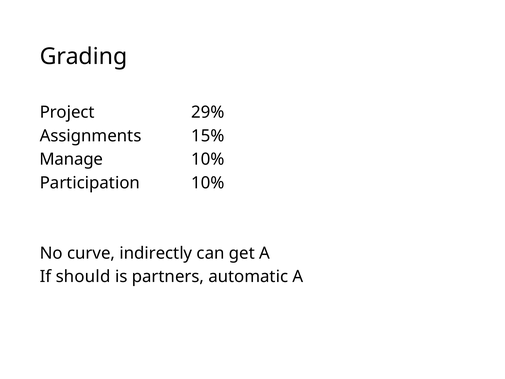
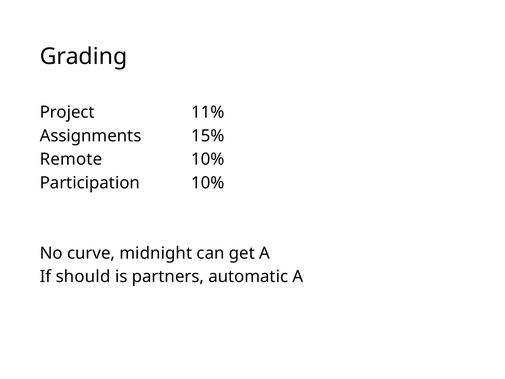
29%: 29% -> 11% (208, 112)
Manage: Manage -> Remote (71, 159)
indirectly: indirectly -> midnight (156, 253)
